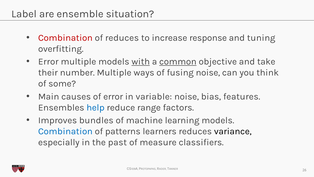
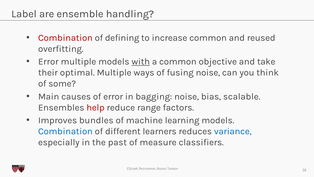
situation: situation -> handling (130, 14)
of reduces: reduces -> defining (122, 38)
increase response: response -> common (208, 38)
tuning: tuning -> reused (261, 38)
common underline: present -> none (178, 61)
number: number -> optimal (77, 72)
variable: variable -> bagging (154, 96)
features: features -> scalable (242, 96)
help colour: blue -> red (95, 107)
patterns: patterns -> different (123, 131)
variance colour: black -> blue (233, 131)
